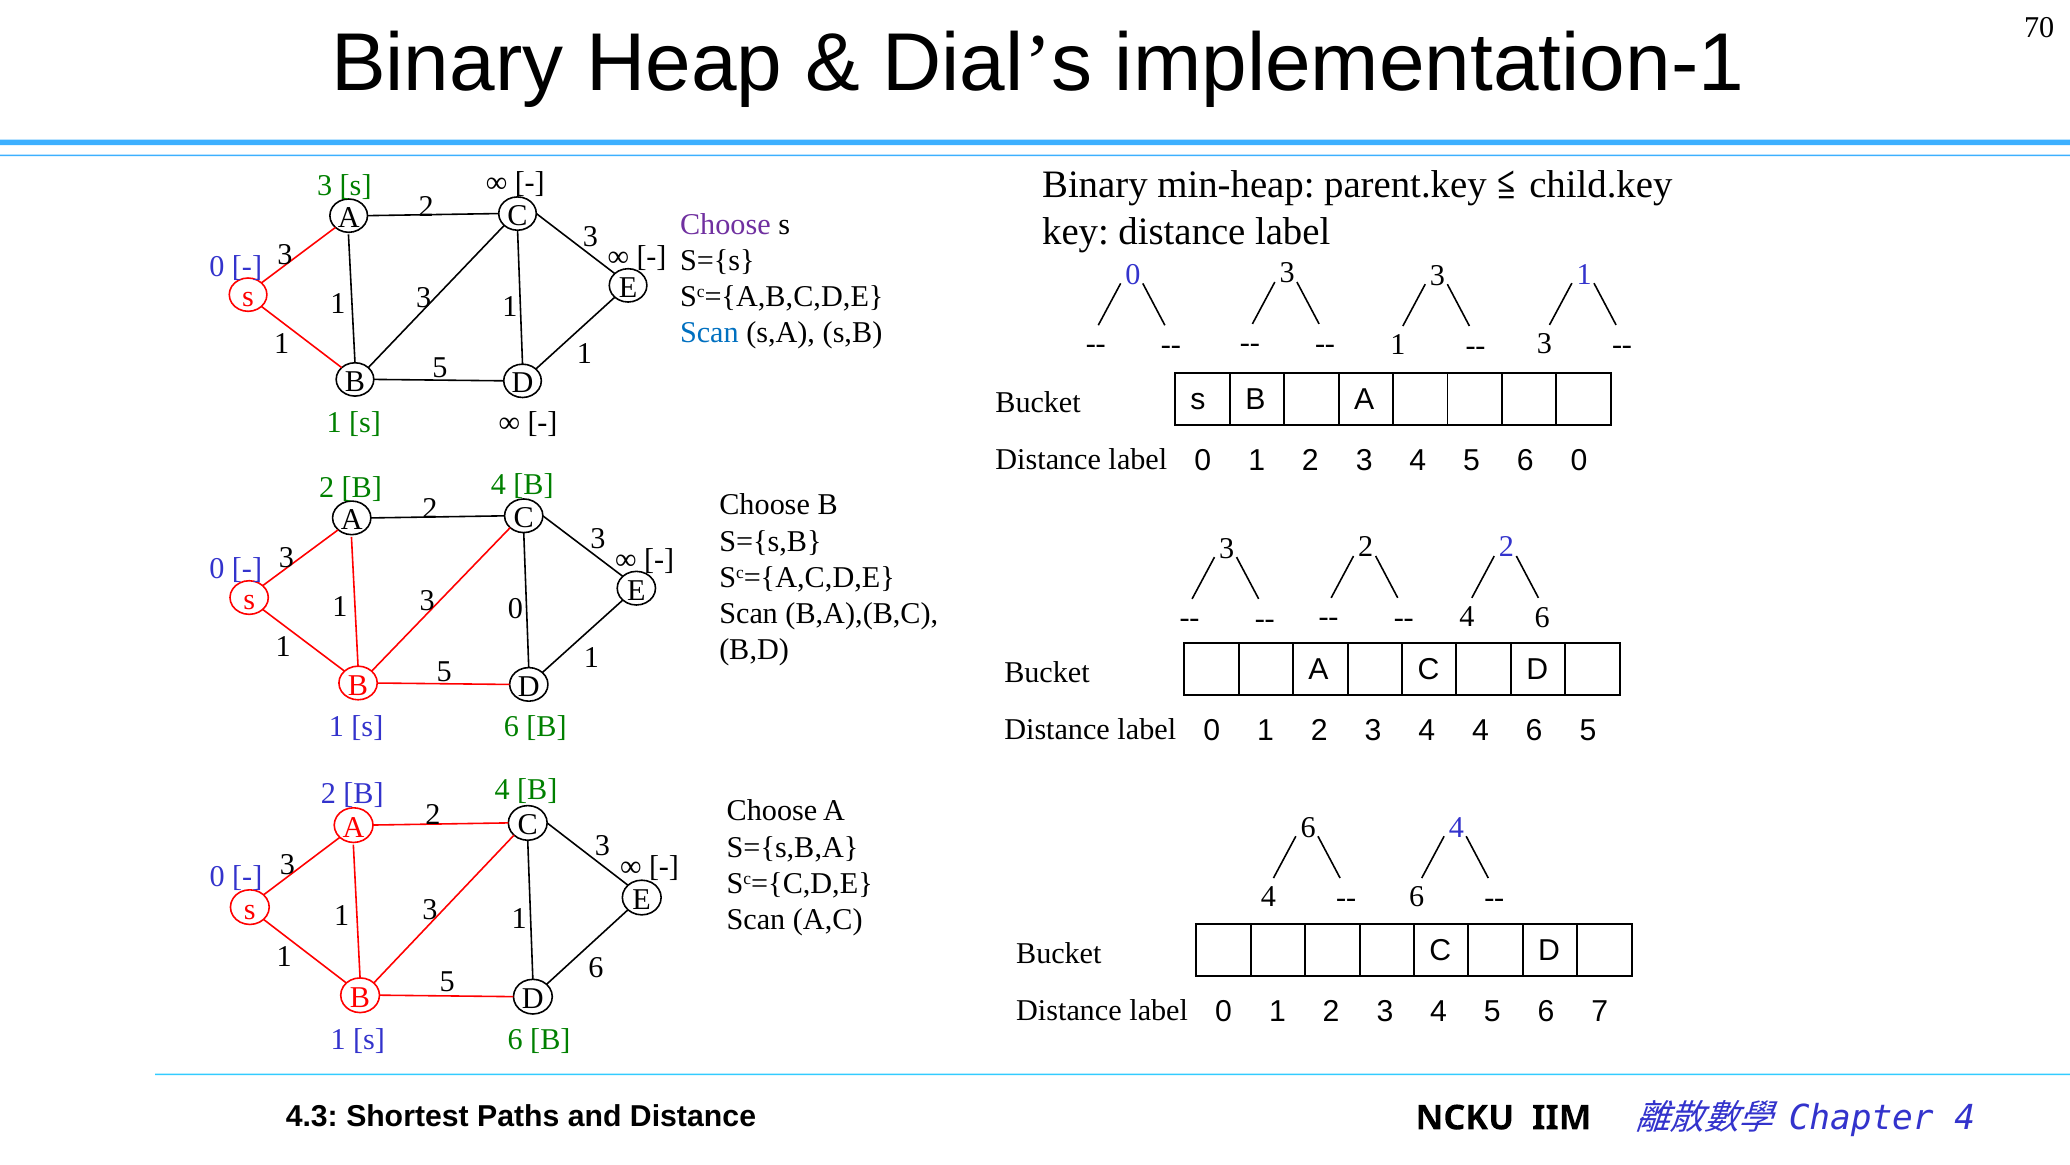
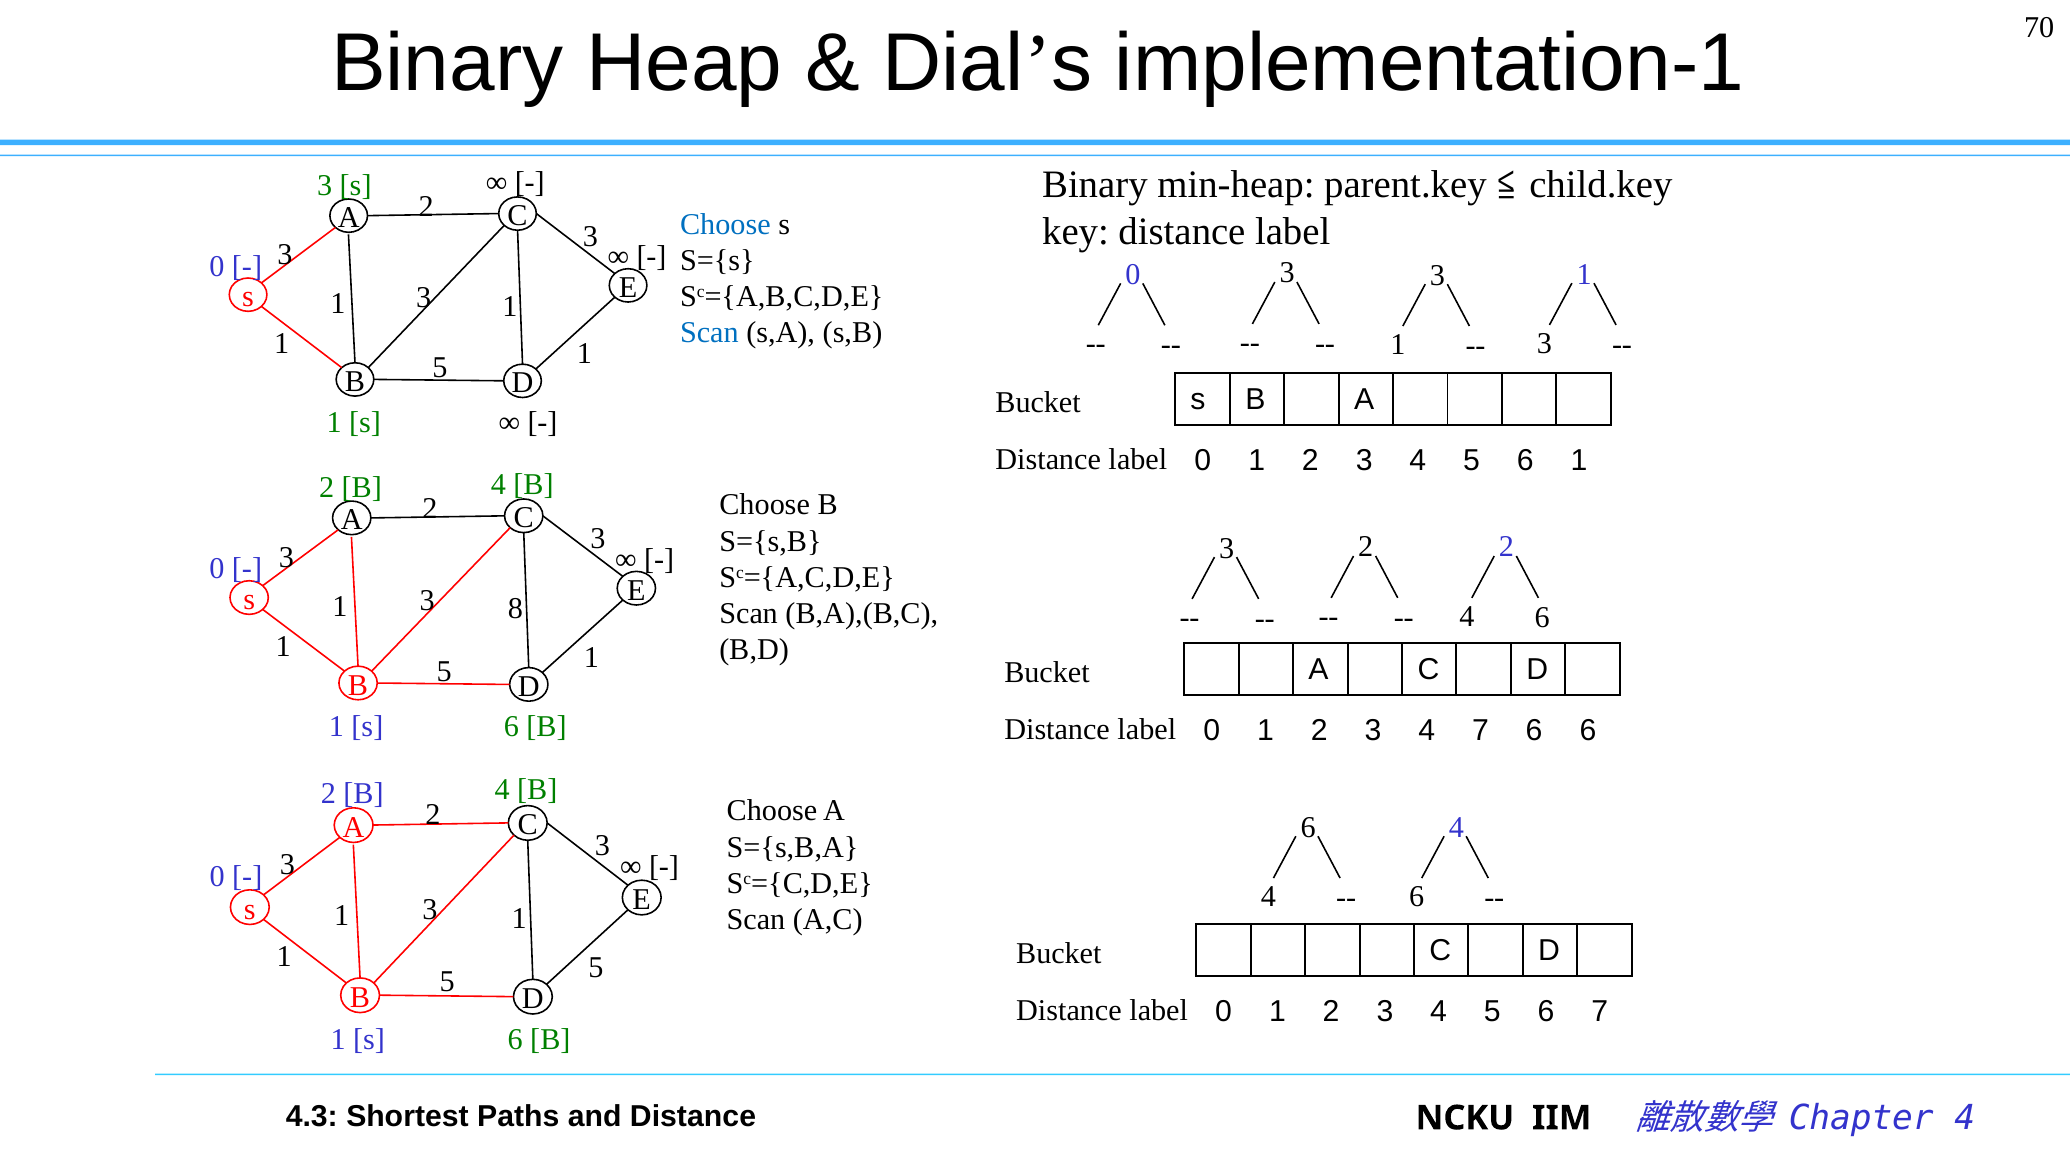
Choose colour: purple -> blue (725, 224)
6 0: 0 -> 1 (1579, 460)
1 0: 0 -> 8 (515, 609)
3 4 4: 4 -> 7 (1481, 730)
6 5: 5 -> 6 (1588, 730)
6: 6 -> 5 (596, 967)
